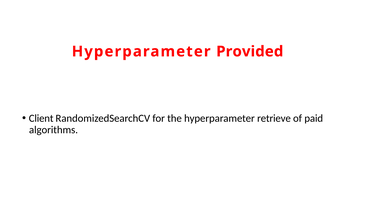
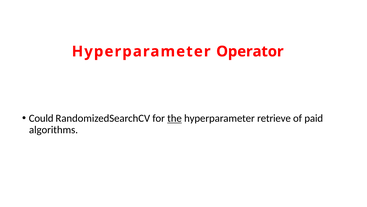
Provided: Provided -> Operator (250, 51)
Client: Client -> Could (41, 118)
the underline: none -> present (175, 118)
